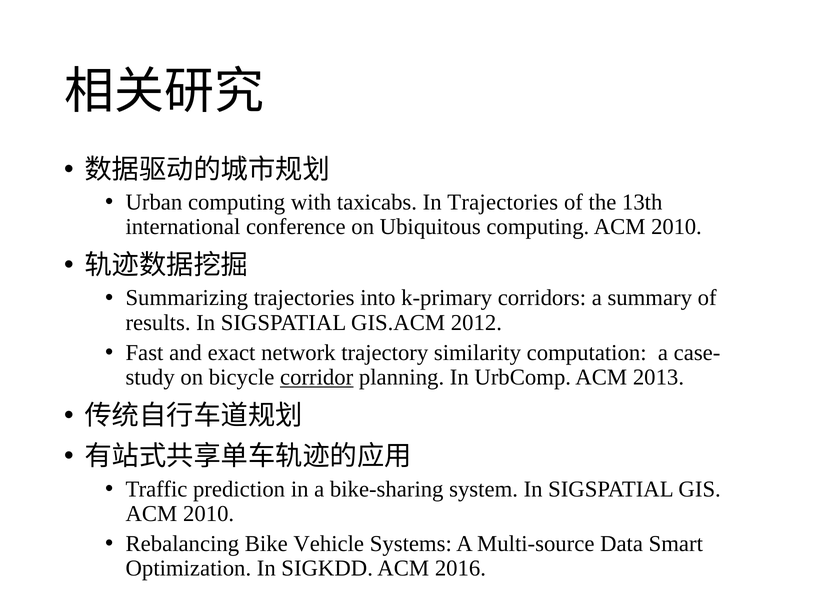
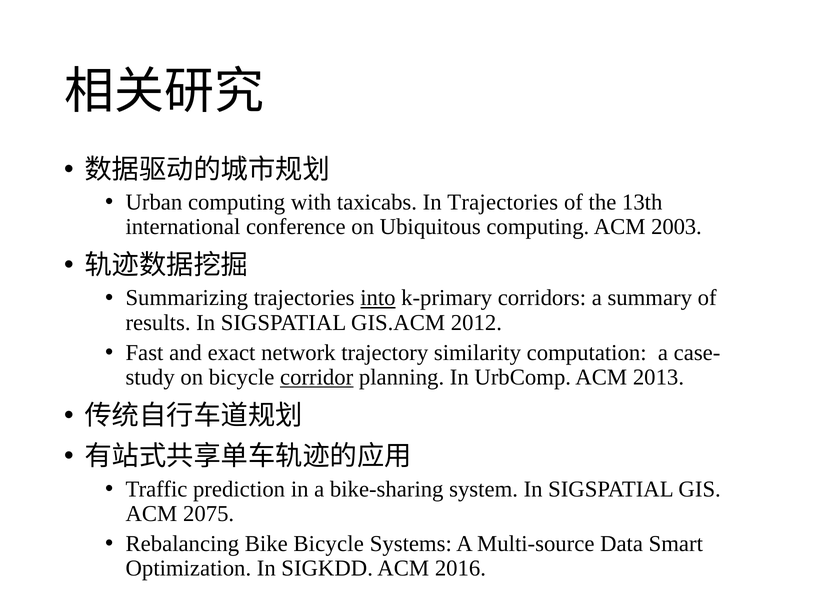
computing ACM 2010: 2010 -> 2003 (676, 227)
into underline: none -> present (378, 298)
2010: 2010 -> 2075 (209, 513)
Bike Vehicle: Vehicle -> Bicycle (329, 544)
